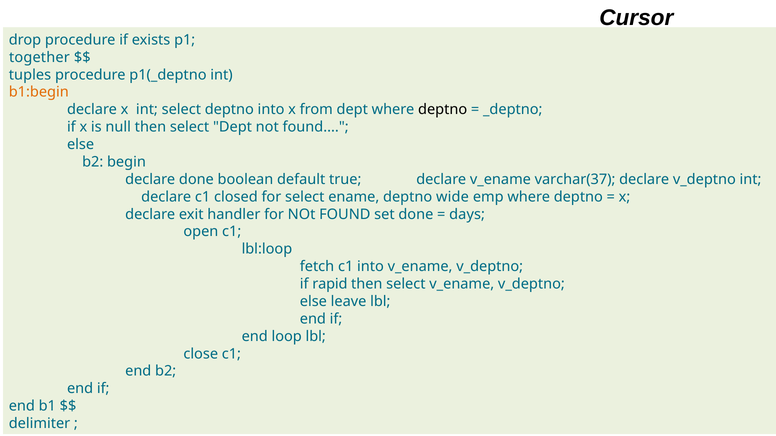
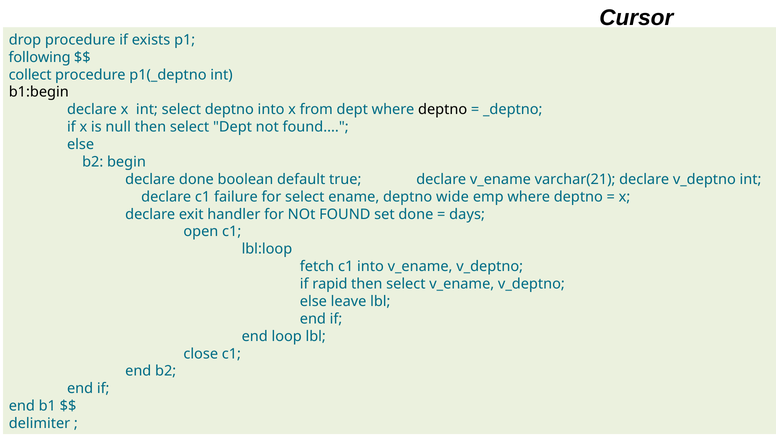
together: together -> following (40, 57)
tuples: tuples -> collect (30, 75)
b1:begin colour: orange -> black (39, 92)
varchar(37: varchar(37 -> varchar(21 (575, 180)
closed: closed -> failure (236, 197)
